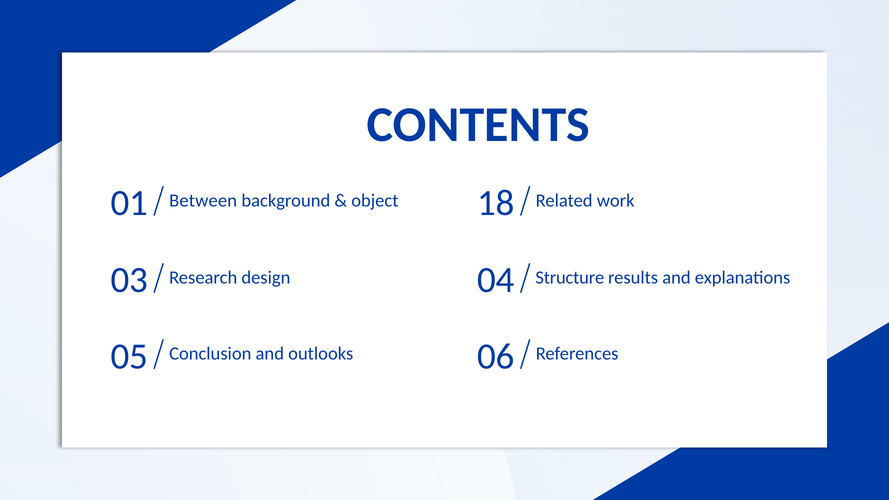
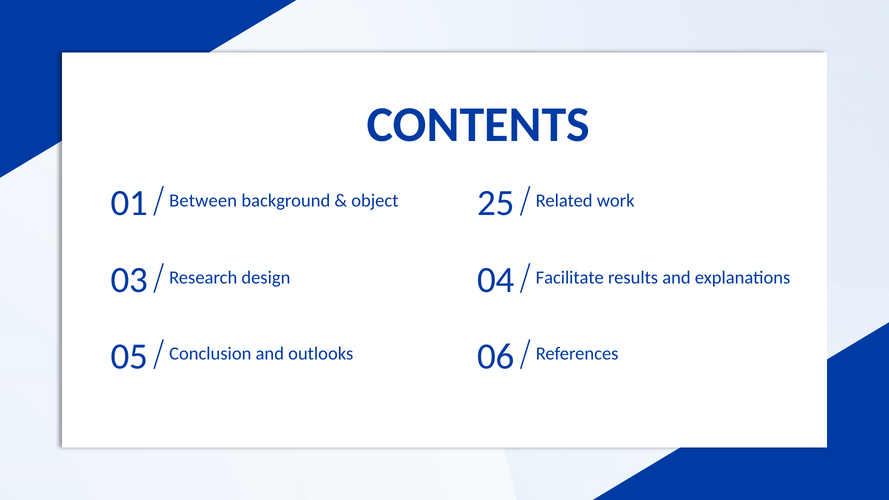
18: 18 -> 25 (496, 203)
Structure: Structure -> Facilitate (570, 278)
